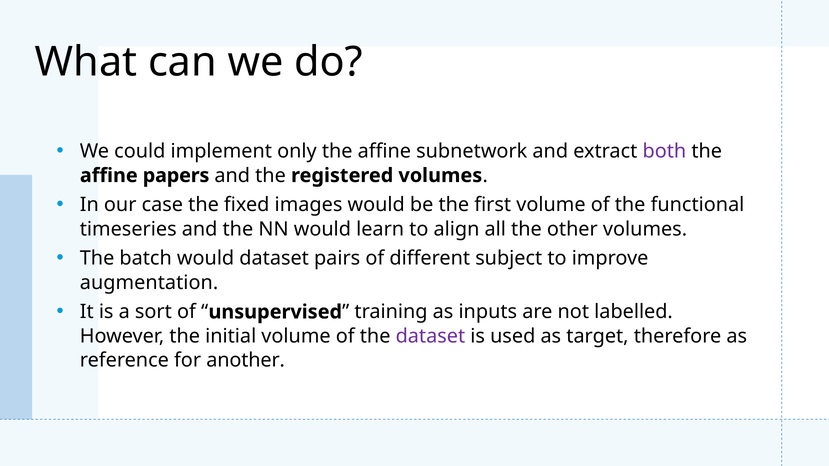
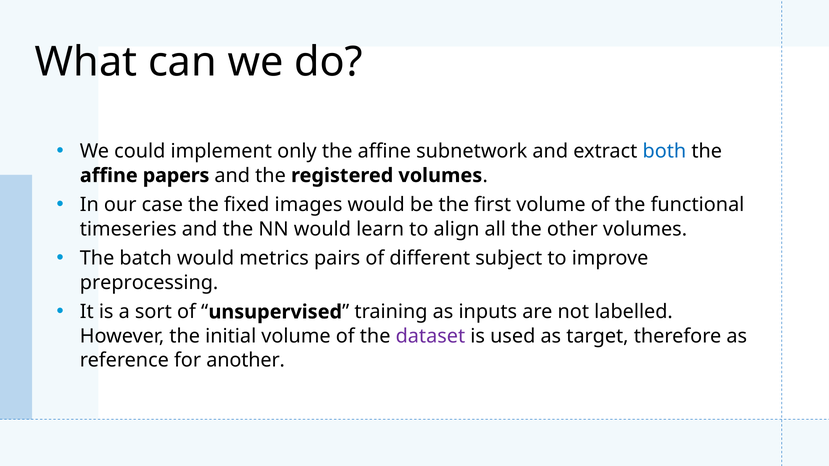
both colour: purple -> blue (664, 151)
would dataset: dataset -> metrics (274, 259)
augmentation: augmentation -> preprocessing (149, 283)
